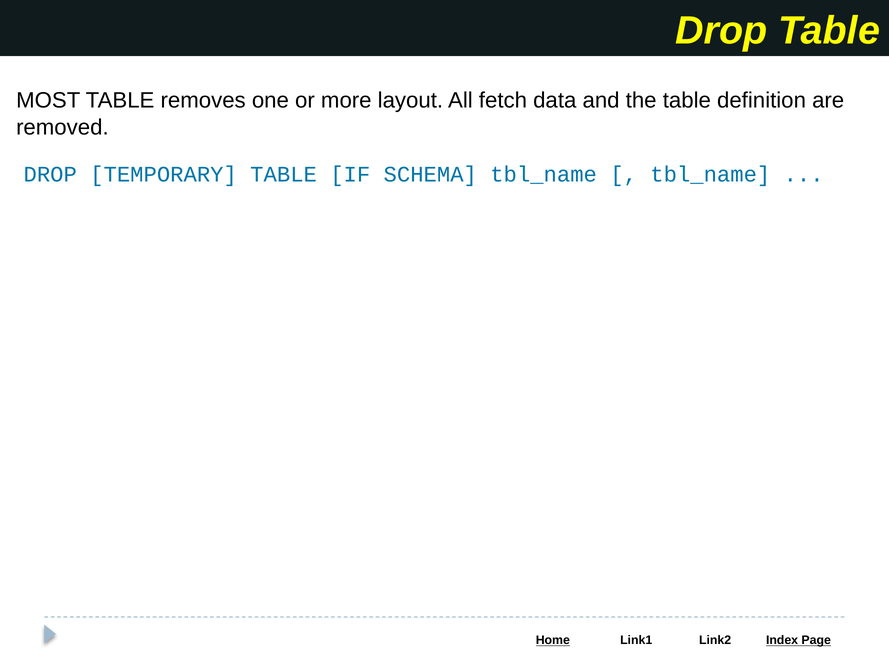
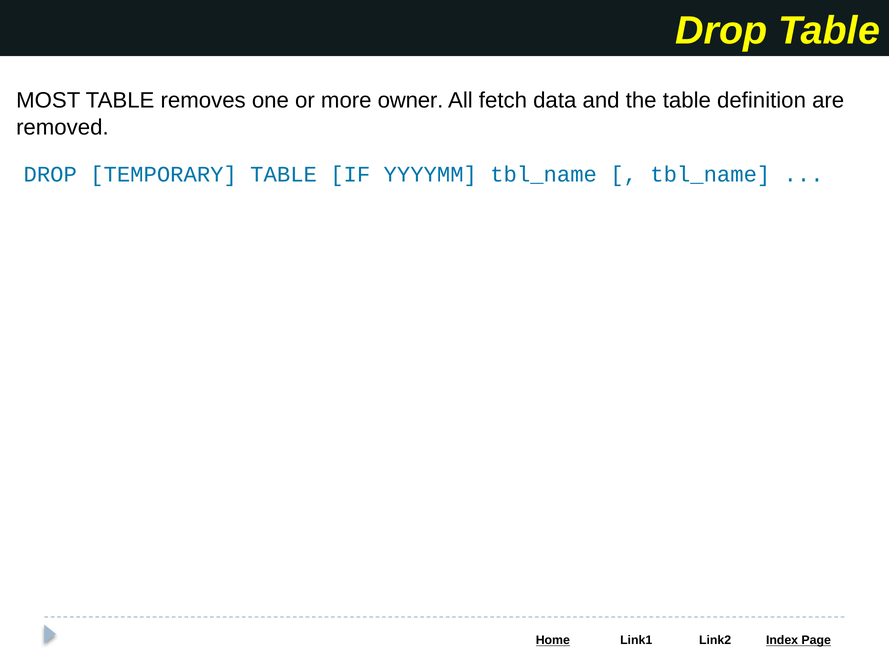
layout: layout -> owner (410, 101)
SCHEMA: SCHEMA -> YYYYMM (430, 175)
